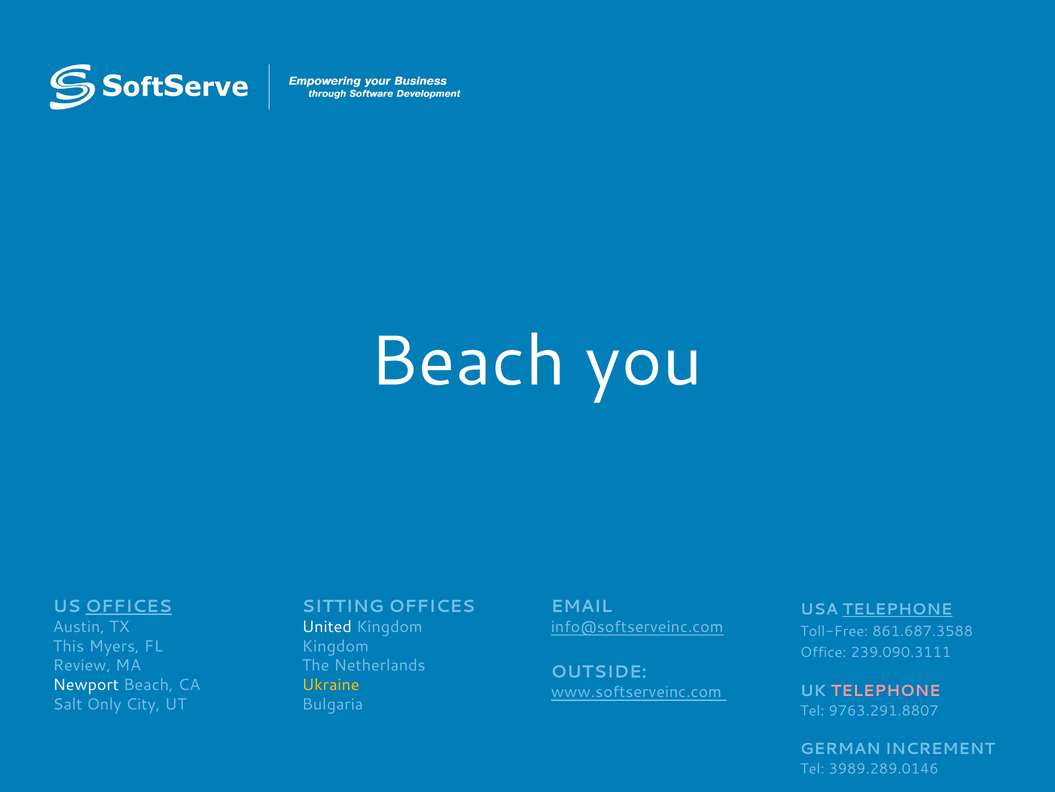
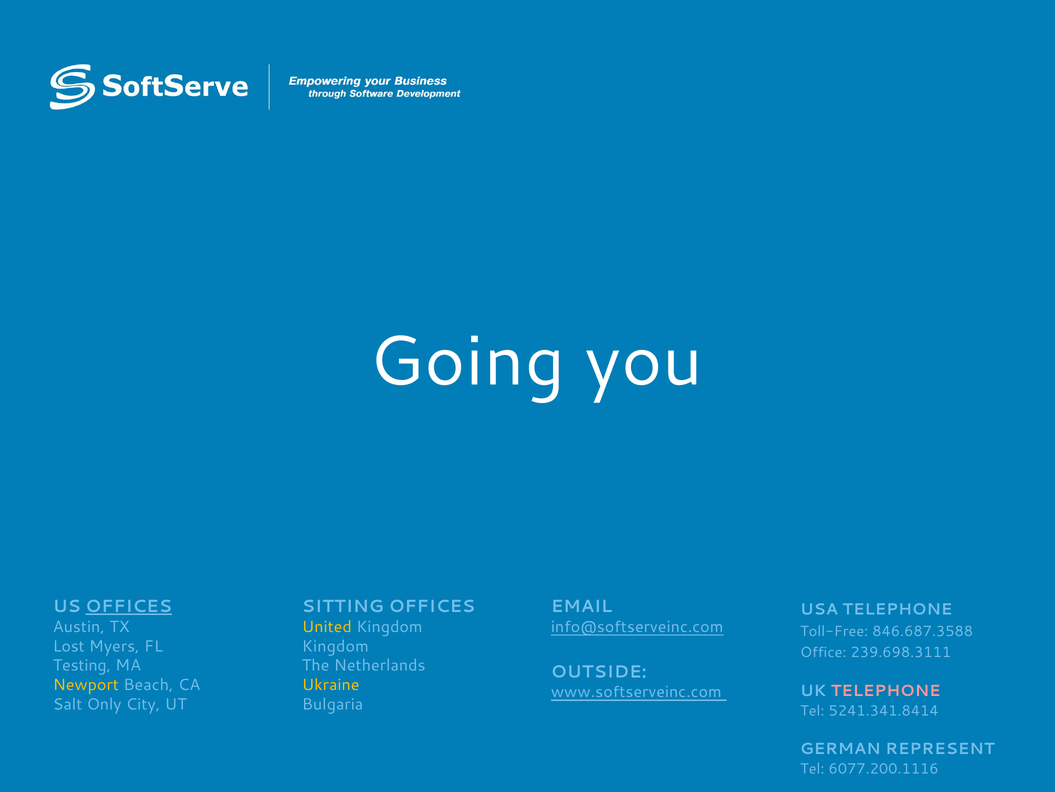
Beach: Beach -> Going (467, 361)
TELEPHONE underline: present -> none (897, 609)
United colour: white -> yellow (327, 626)
861.687.3588: 861.687.3588 -> 846.687.3588 (923, 631)
This: This -> Lost (69, 646)
239.090.3111: 239.090.3111 -> 239.698.3111 (901, 652)
Review: Review -> Testing (82, 665)
Newport colour: white -> yellow (86, 684)
9763.291.8807: 9763.291.8807 -> 5241.341.8414 (884, 710)
INCREMENT: INCREMENT -> REPRESENT (940, 748)
3989.289.0146: 3989.289.0146 -> 6077.200.1116 (884, 768)
